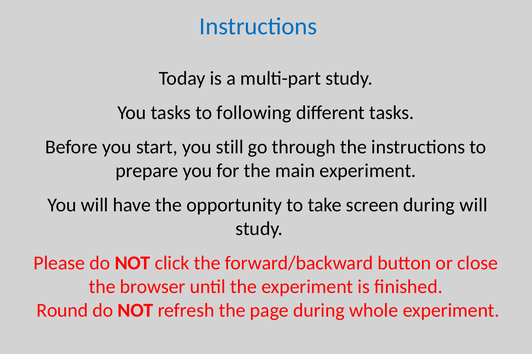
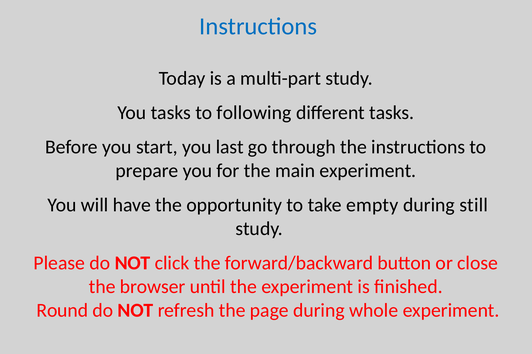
still: still -> last (230, 147)
screen: screen -> empty (372, 205)
during will: will -> still (474, 205)
